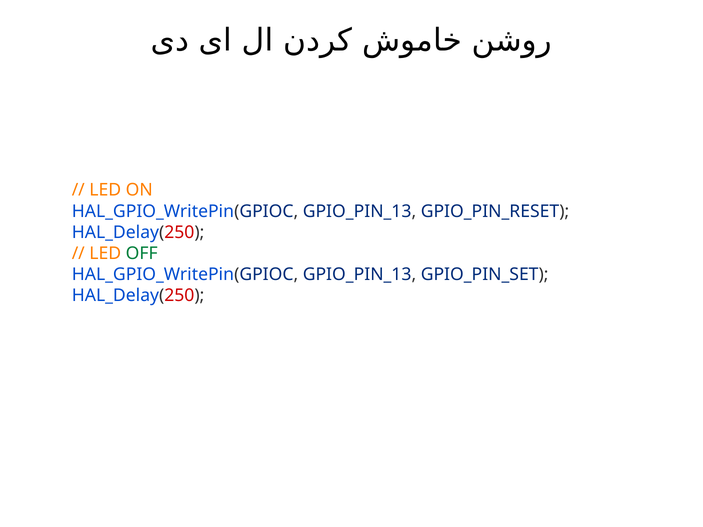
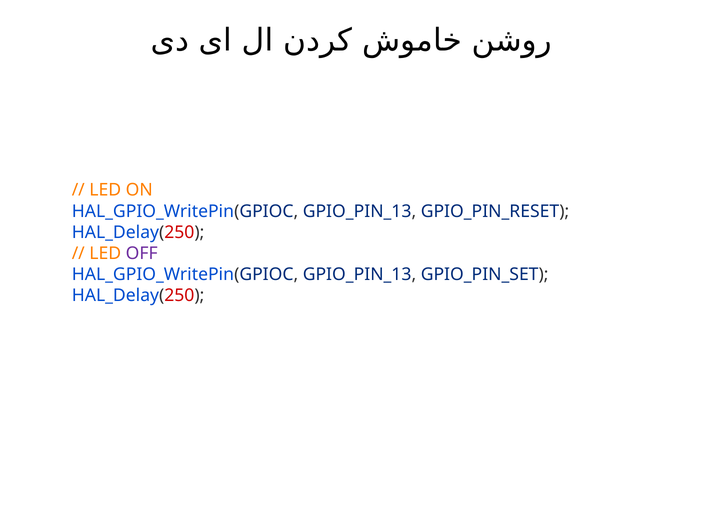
OFF colour: green -> purple (142, 254)
